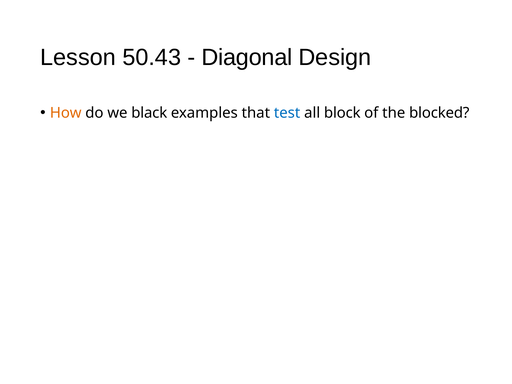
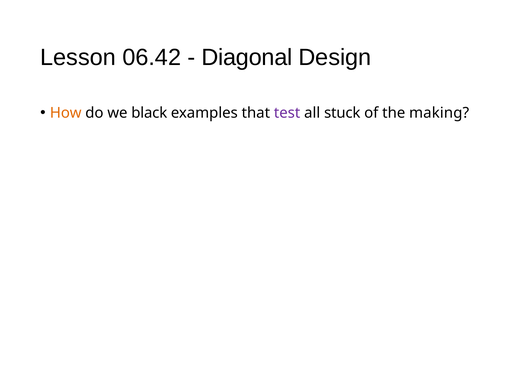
50.43: 50.43 -> 06.42 (152, 57)
test colour: blue -> purple (287, 113)
block: block -> stuck (342, 113)
blocked: blocked -> making (439, 113)
